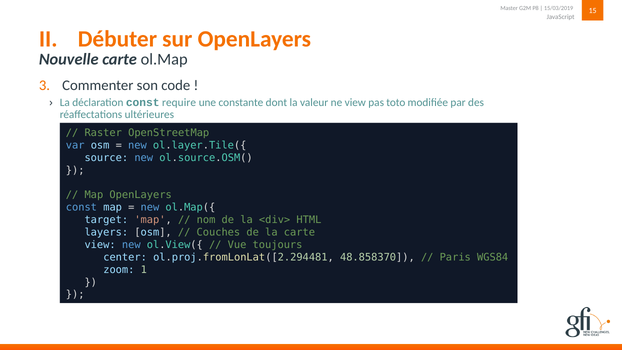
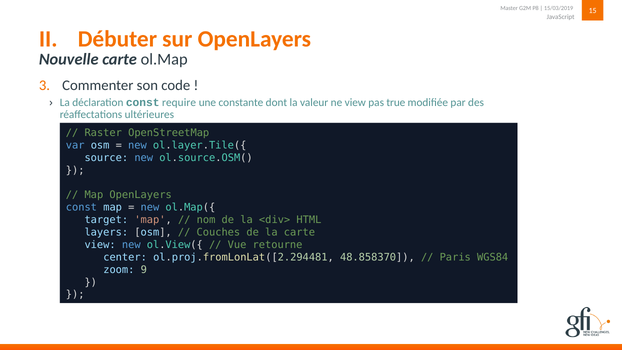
toto: toto -> true (396, 102)
toujours: toujours -> retourne (278, 245)
1: 1 -> 9 (144, 270)
